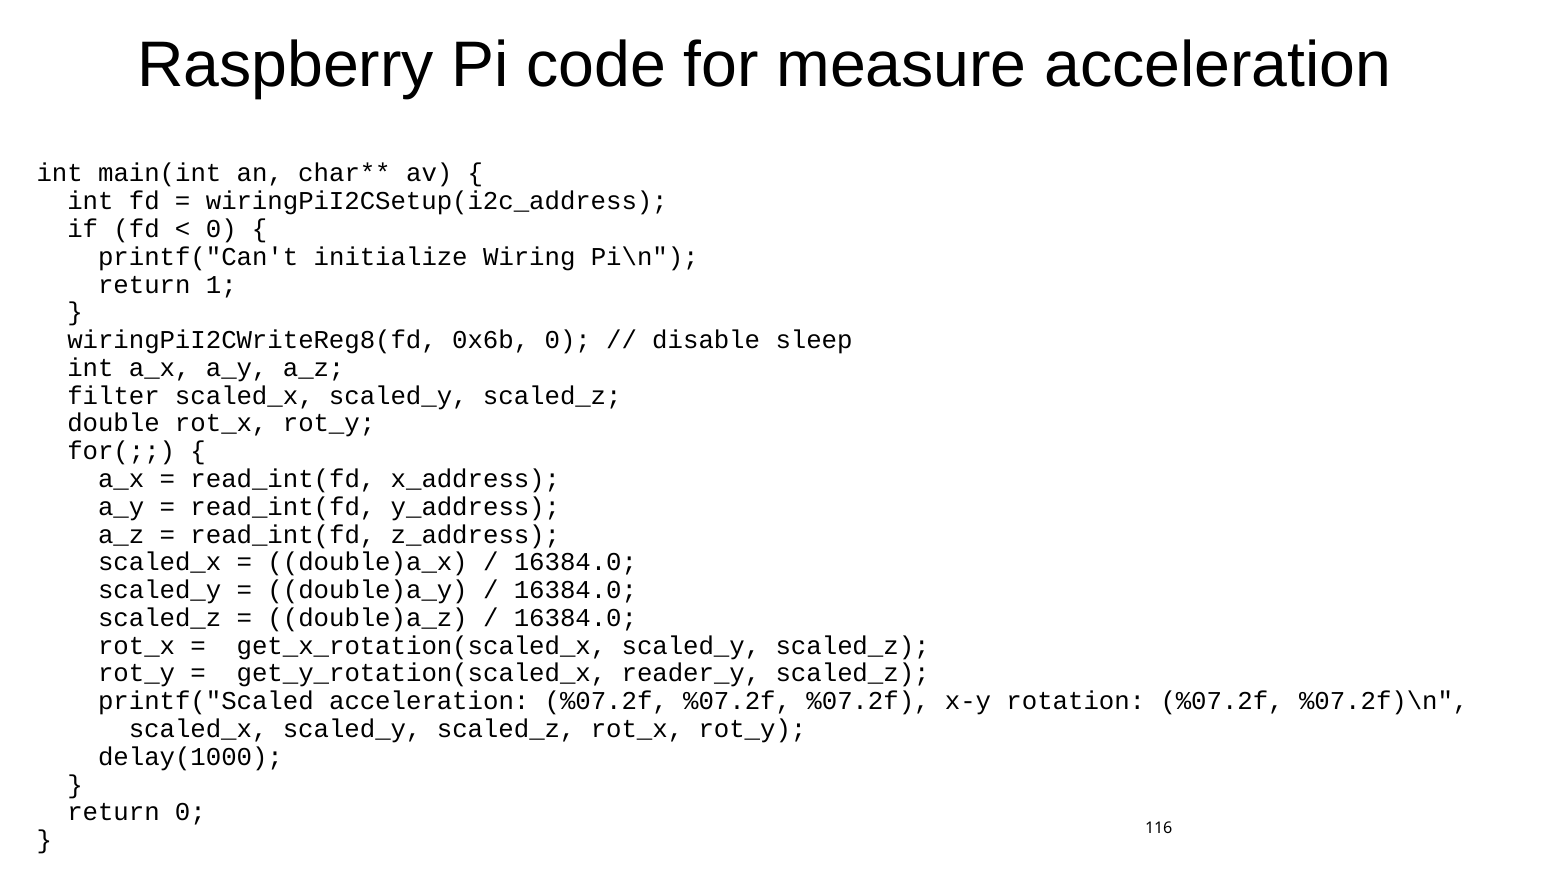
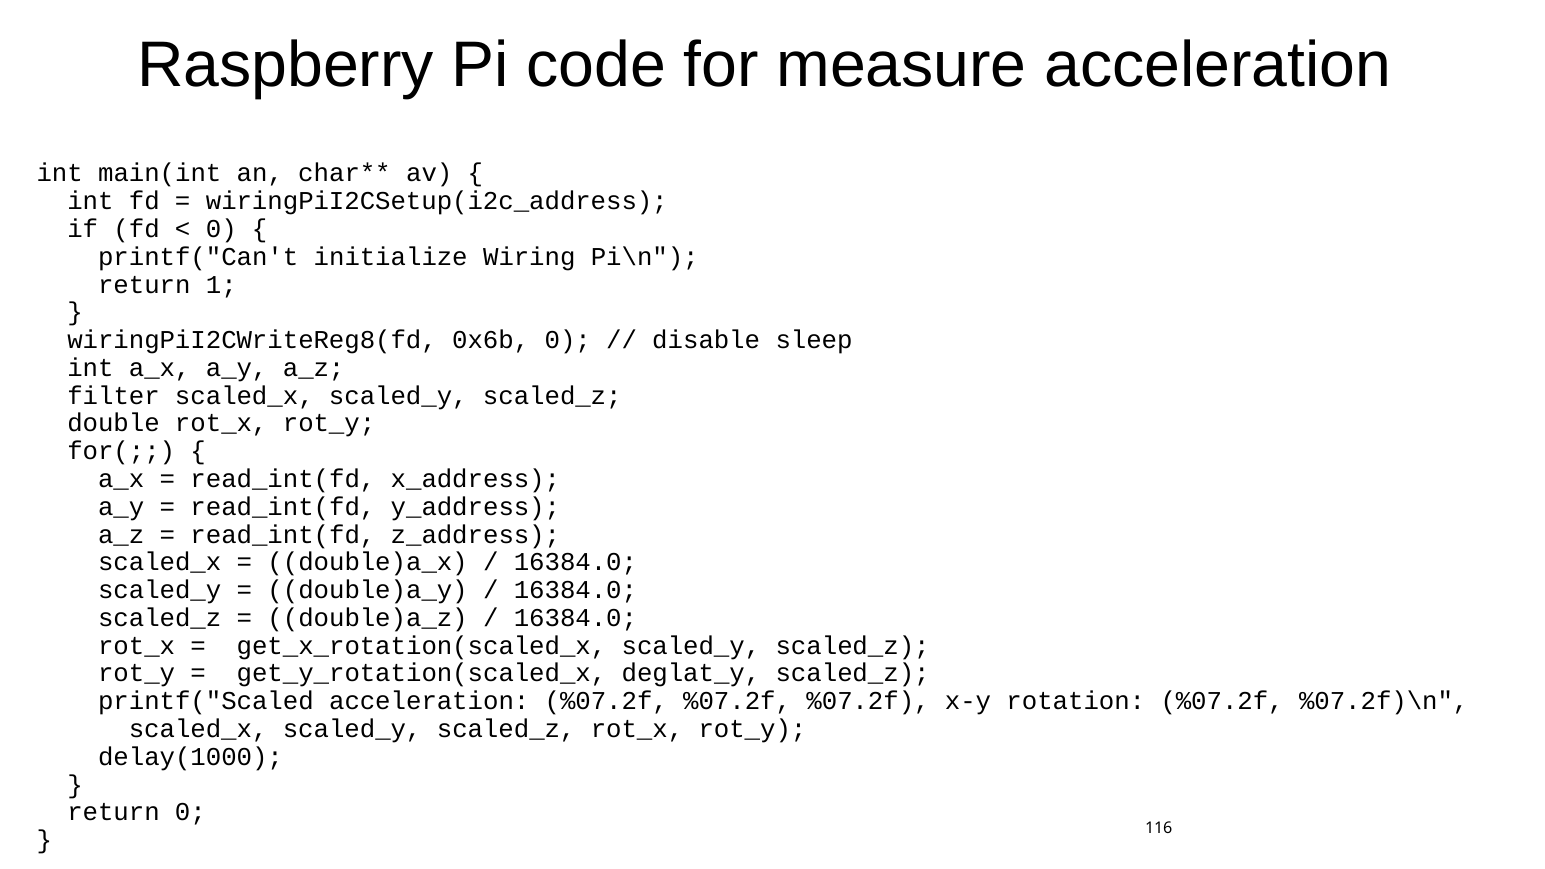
reader_y: reader_y -> deglat_y (691, 674)
